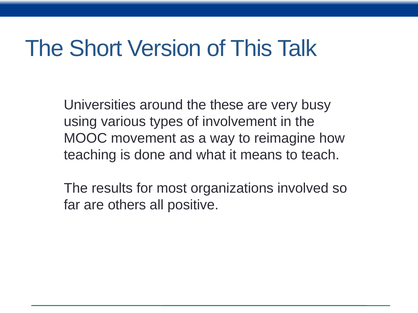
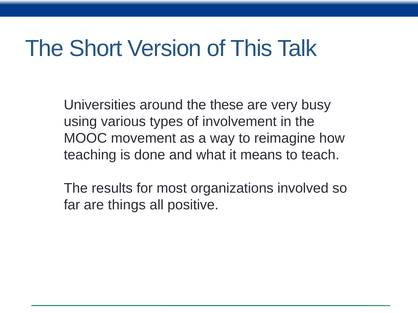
others: others -> things (127, 205)
